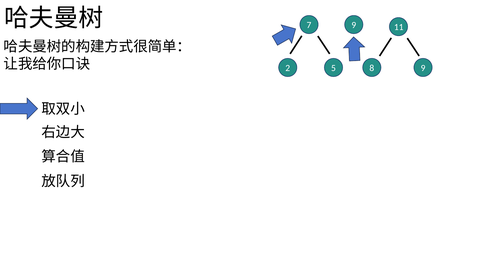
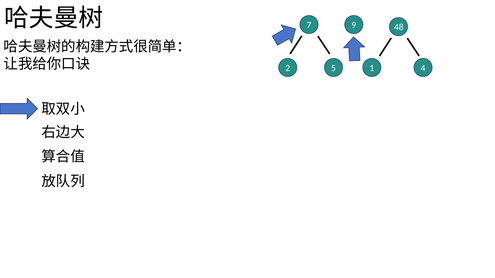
11: 11 -> 48 (399, 27)
8: 8 -> 1 (372, 68)
2 9: 9 -> 4 (423, 68)
